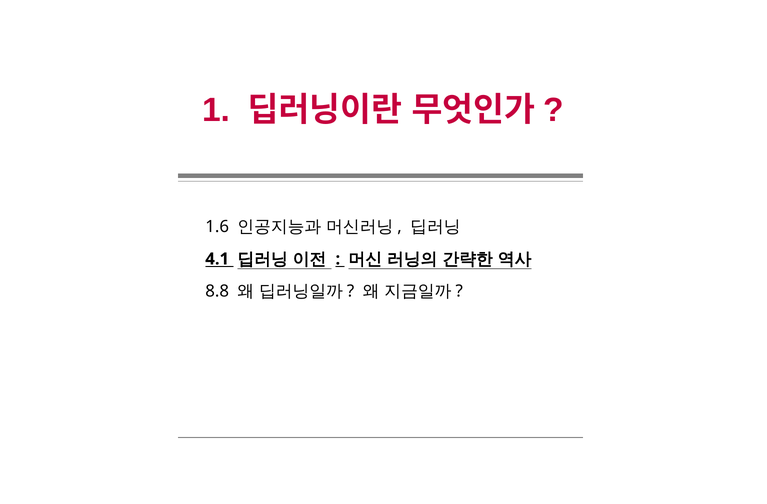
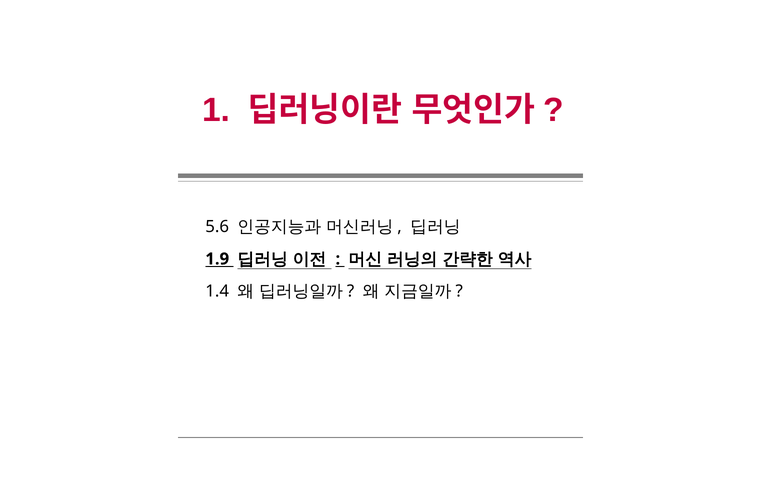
1.6: 1.6 -> 5.6 (217, 227)
4.1: 4.1 -> 1.9 (217, 259)
8.8: 8.8 -> 1.4 (217, 291)
